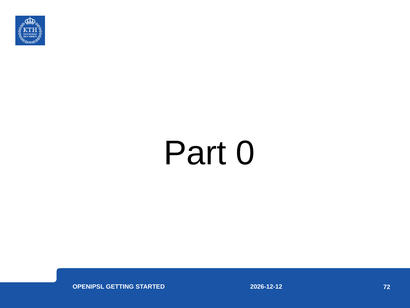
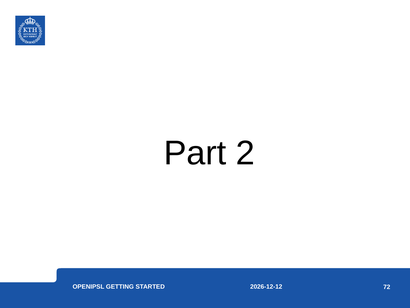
0: 0 -> 2 (245, 153)
